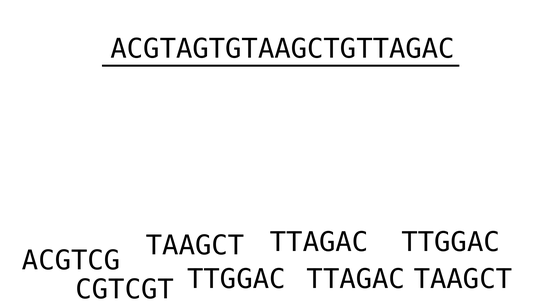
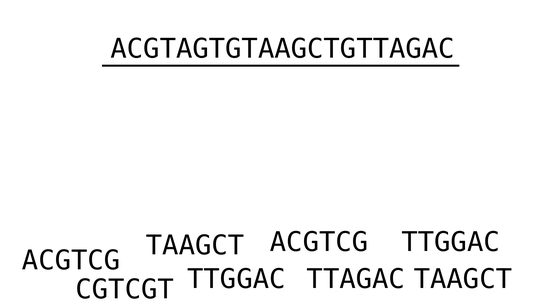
TTAGAC: TTAGAC -> ACGTCG (319, 243)
